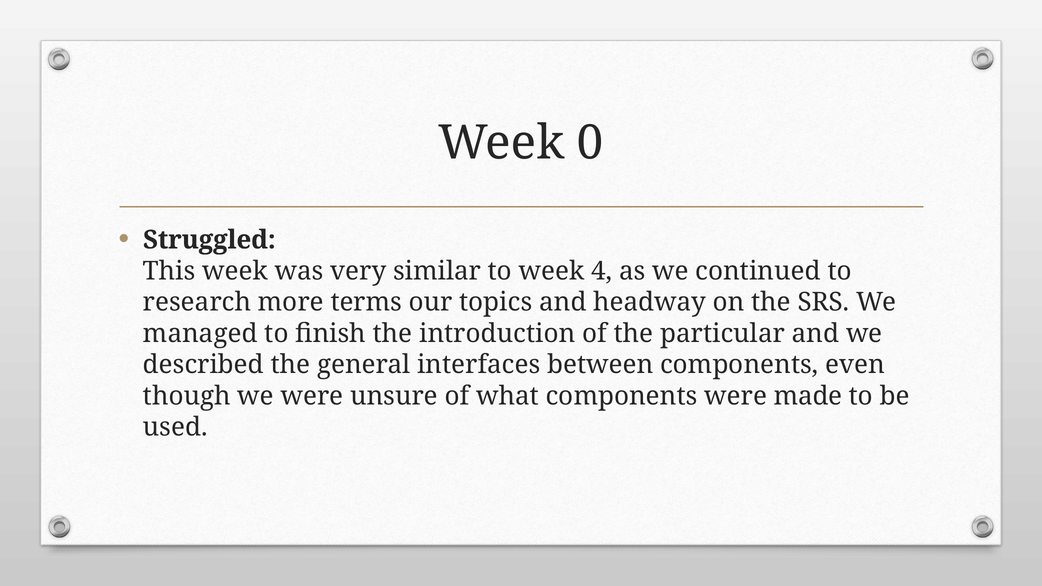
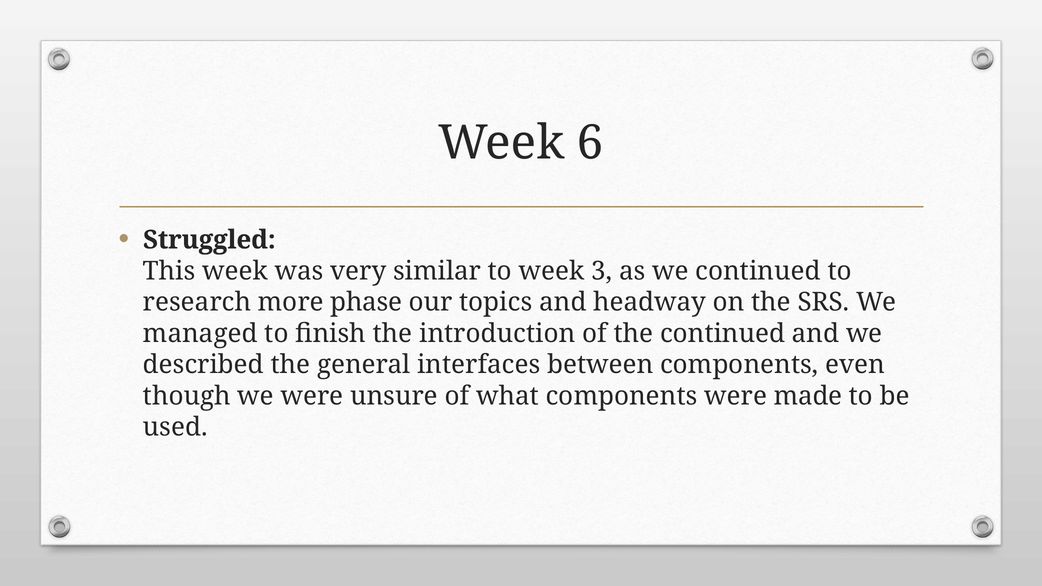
0: 0 -> 6 (590, 143)
4: 4 -> 3 (602, 271)
terms: terms -> phase (366, 302)
the particular: particular -> continued (723, 334)
